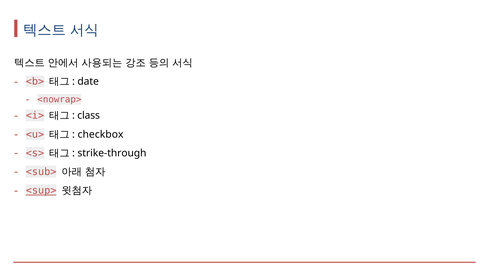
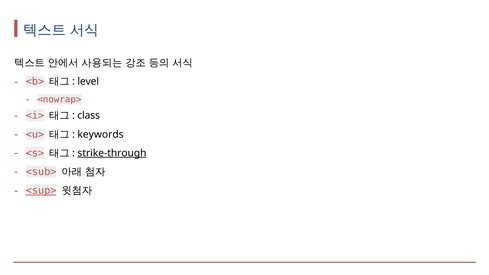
date: date -> level (88, 82)
checkbox: checkbox -> keywords (101, 134)
strike-through underline: none -> present (112, 153)
